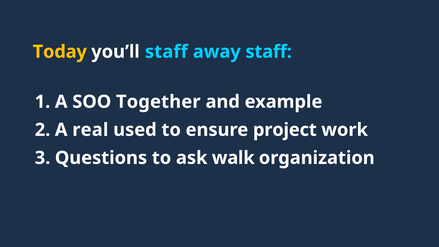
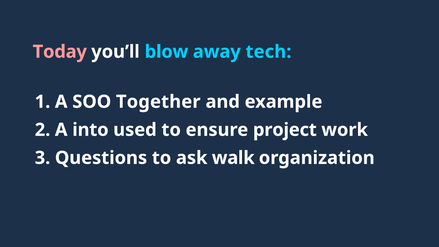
Today colour: yellow -> pink (60, 52)
you’ll staff: staff -> blow (166, 52)
away staff: staff -> tech (268, 52)
real: real -> into (90, 130)
